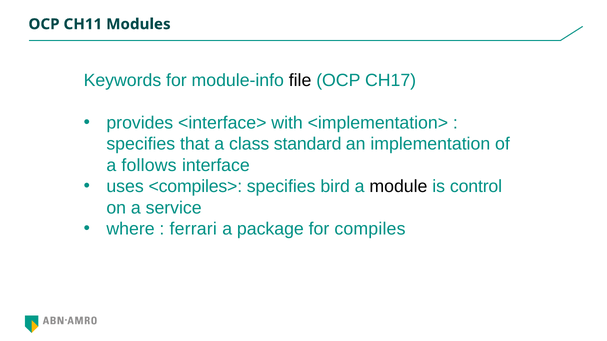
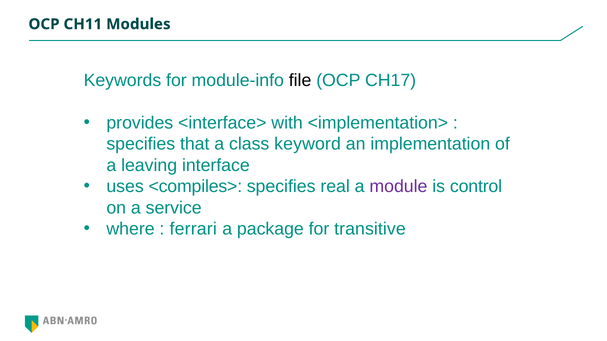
standard: standard -> keyword (308, 144)
follows: follows -> leaving (149, 166)
bird: bird -> real (335, 187)
module colour: black -> purple (398, 187)
compiles: compiles -> transitive (370, 229)
